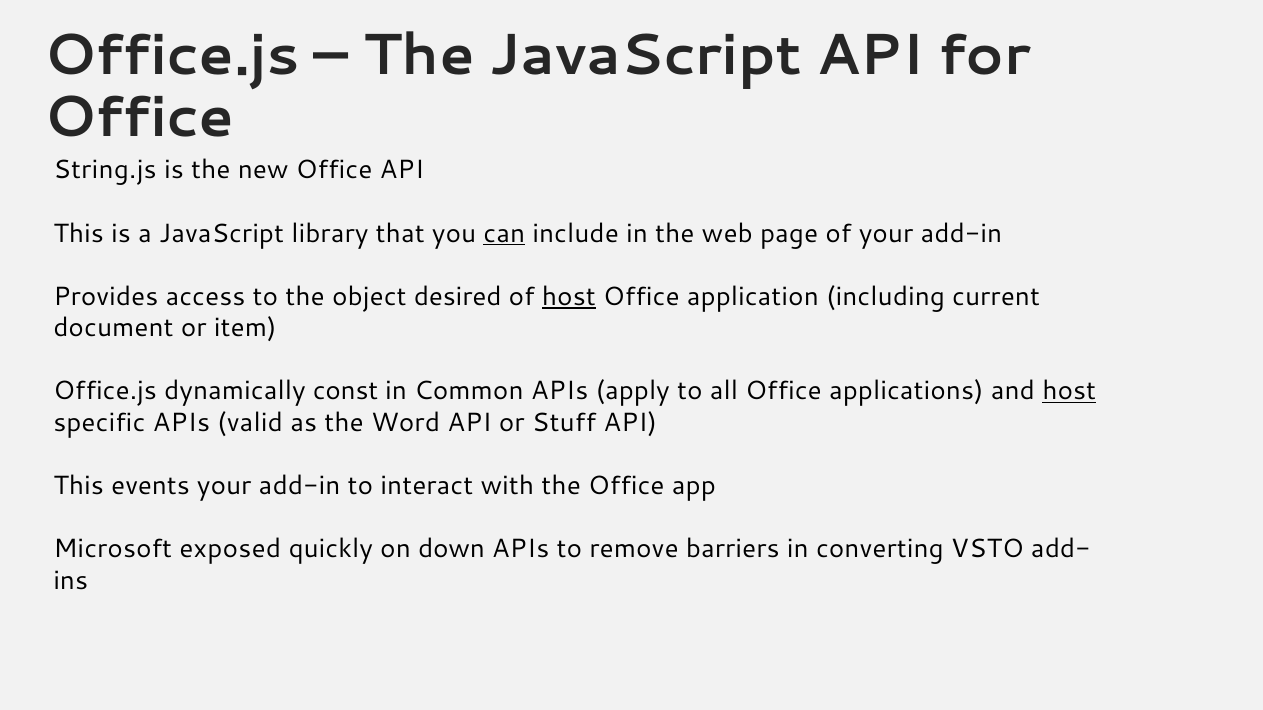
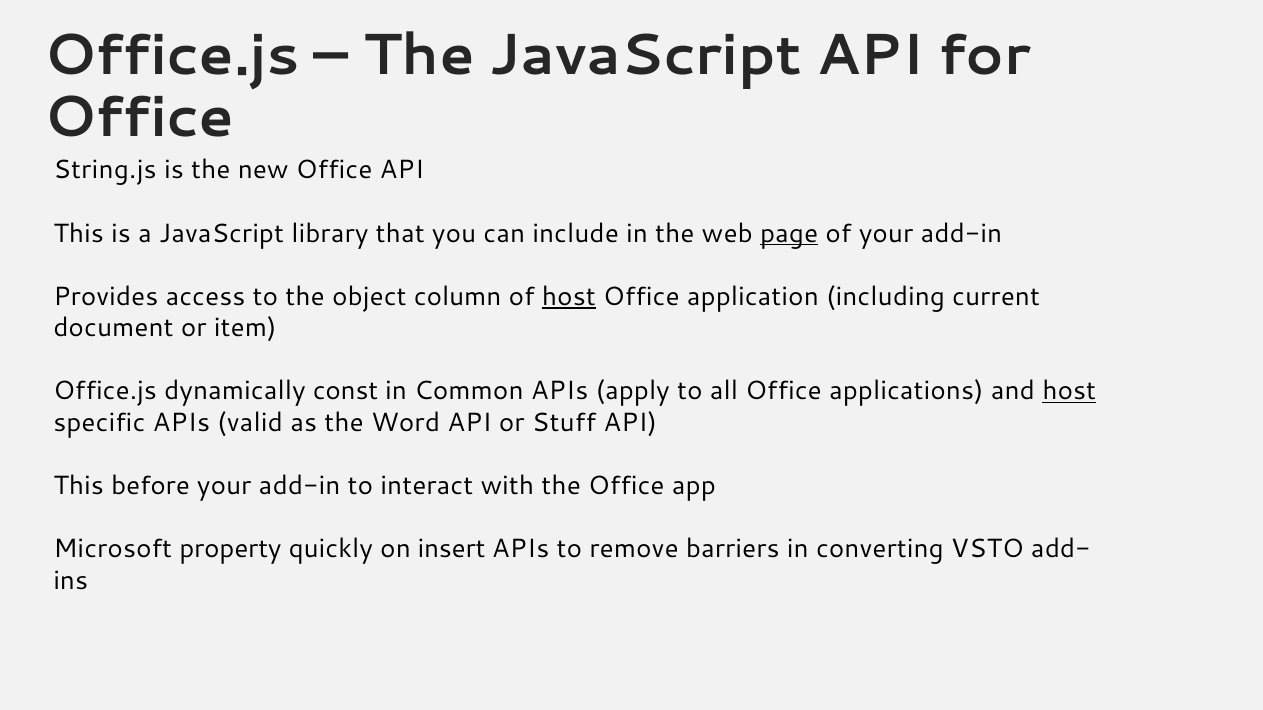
can underline: present -> none (504, 234)
page underline: none -> present (789, 234)
desired: desired -> column (458, 297)
events: events -> before (151, 486)
exposed: exposed -> property (230, 549)
down: down -> insert (452, 549)
